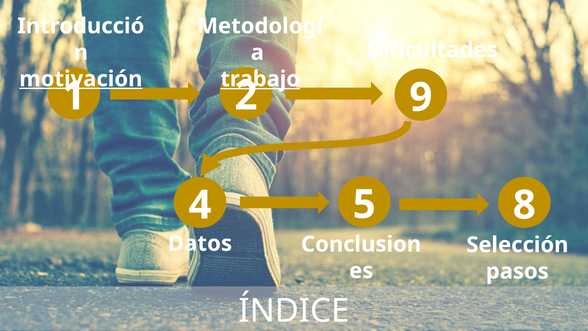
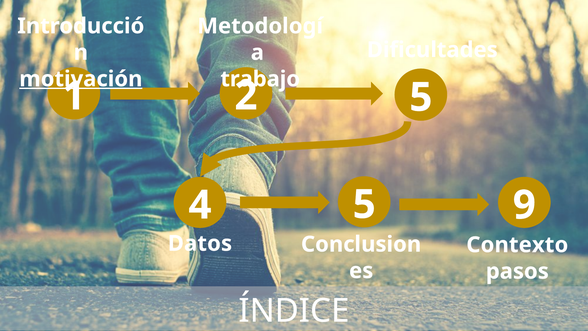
trabajo underline: present -> none (260, 79)
9: 9 -> 5 (421, 97)
8: 8 -> 9 (524, 205)
Selección: Selección -> Contexto (517, 245)
